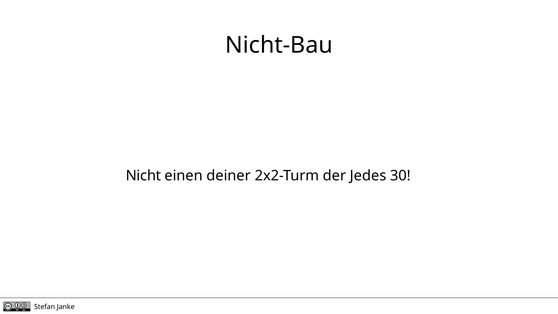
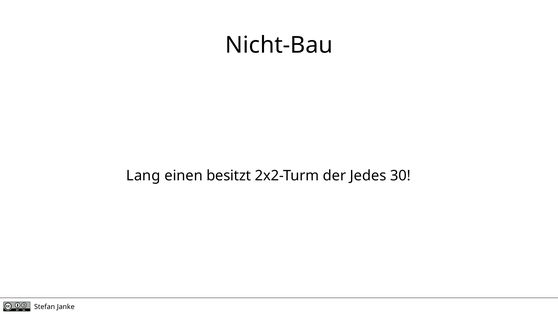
Nicht: Nicht -> Lang (143, 176)
deiner: deiner -> besitzt (229, 176)
